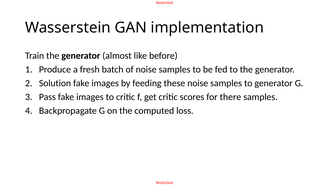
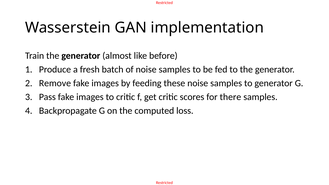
Solution: Solution -> Remove (55, 83)
